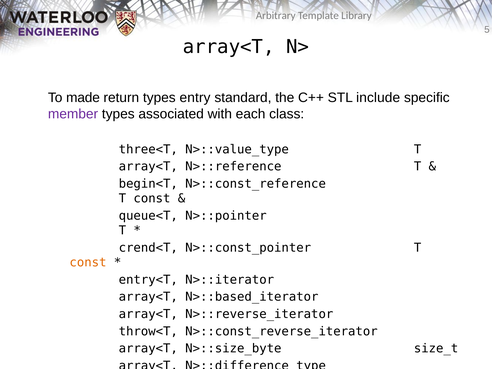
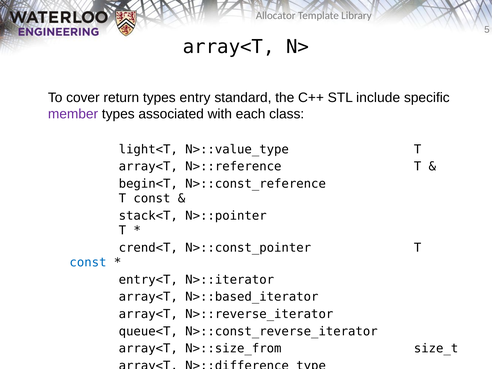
Arbitrary: Arbitrary -> Allocator (276, 16)
made: made -> cover (83, 98)
three<T: three<T -> light<T (148, 149)
queue<T: queue<T -> stack<T (148, 216)
const colour: orange -> blue (88, 262)
throw<T: throw<T -> queue<T (148, 331)
N>::size_byte: N>::size_byte -> N>::size_from (233, 349)
